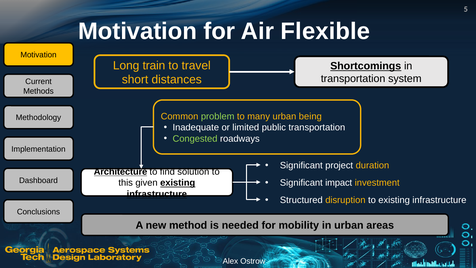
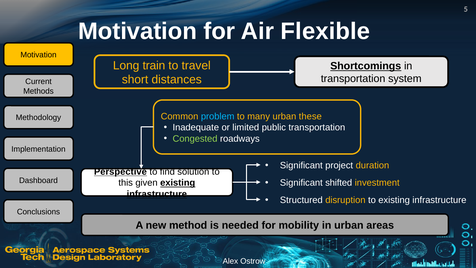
problem colour: light green -> light blue (218, 116)
being: being -> these (310, 116)
Architecture: Architecture -> Perspective (120, 172)
impact: impact -> shifted (339, 183)
